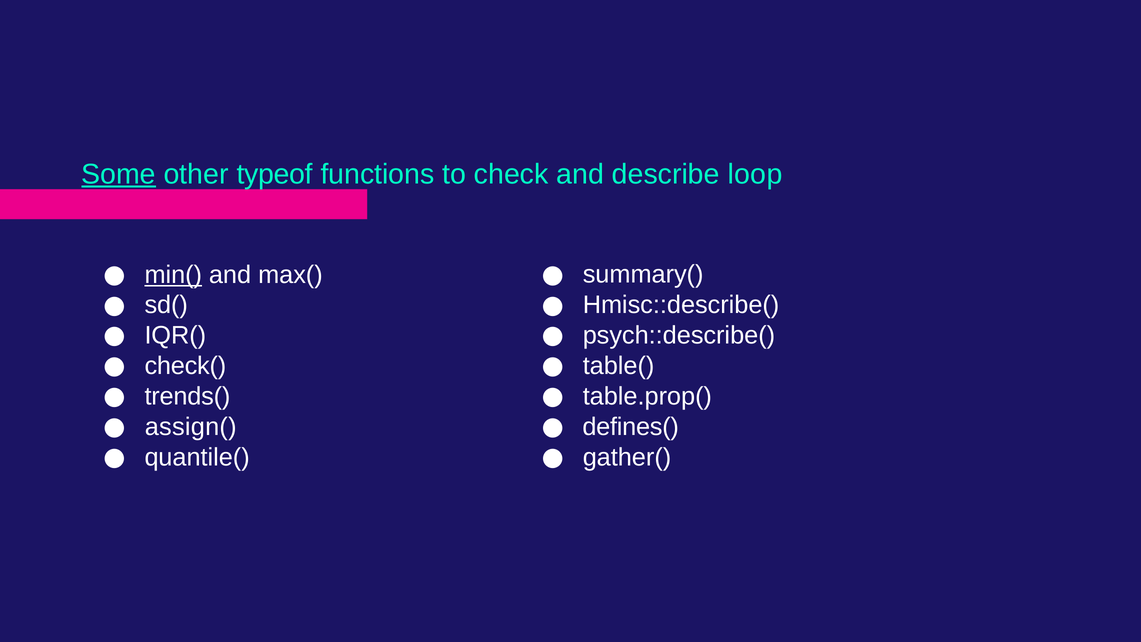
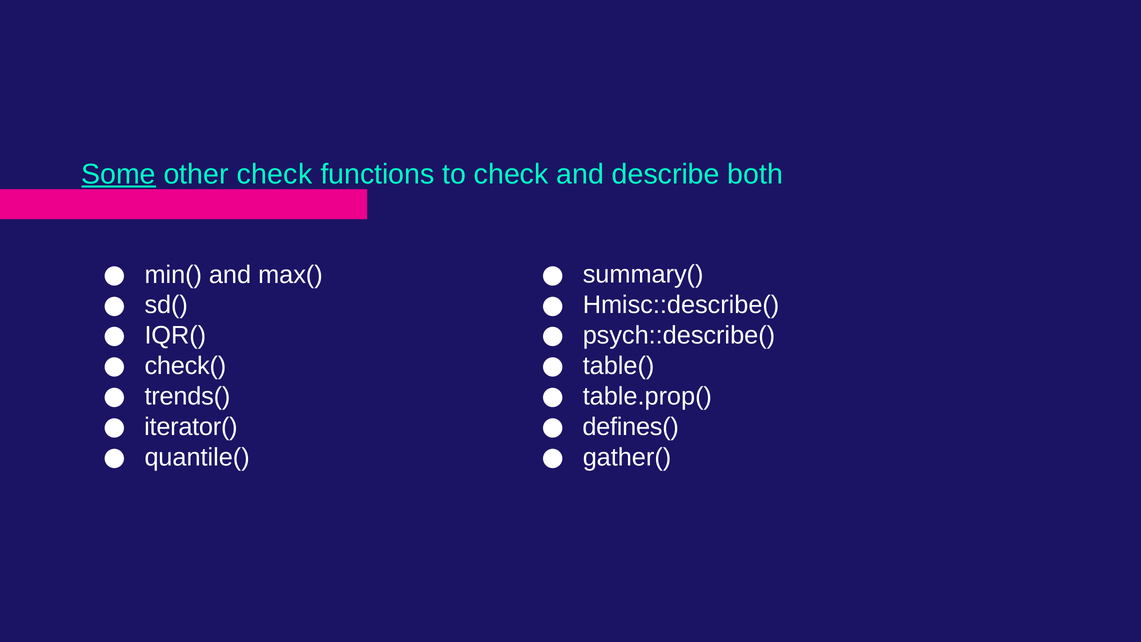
other typeof: typeof -> check (274, 174)
loop: loop -> both (755, 174)
min( underline: present -> none (173, 275)
assign(: assign( -> iterator( (191, 427)
